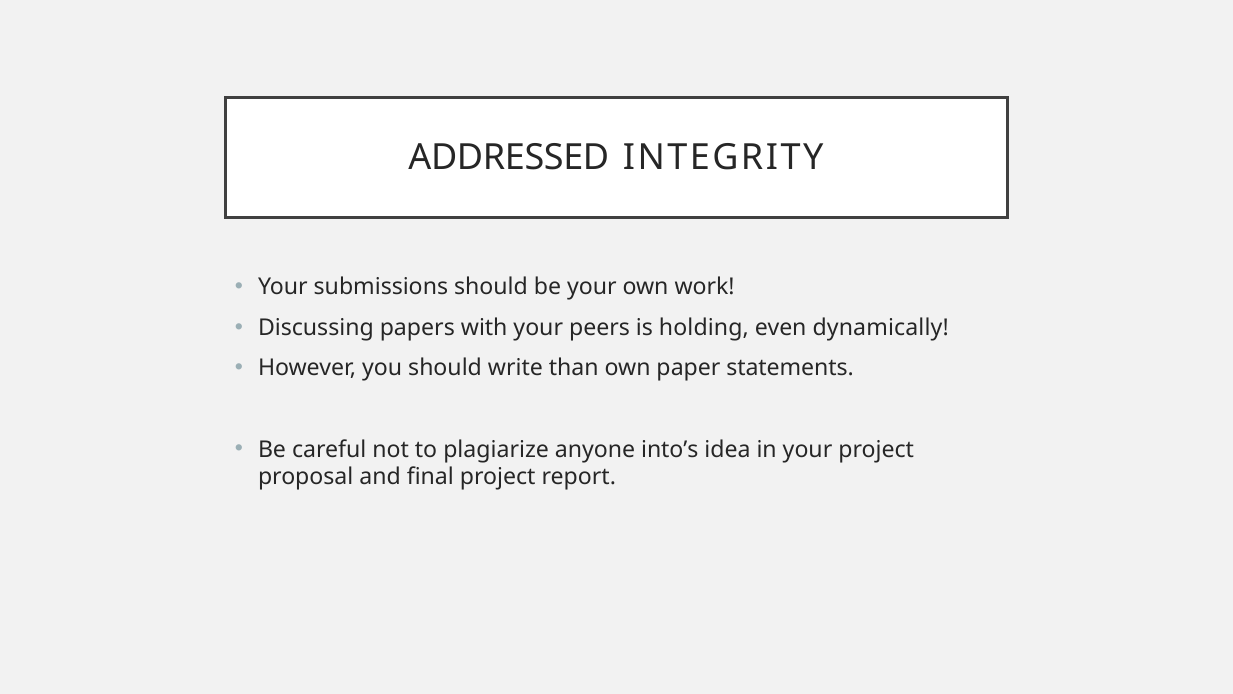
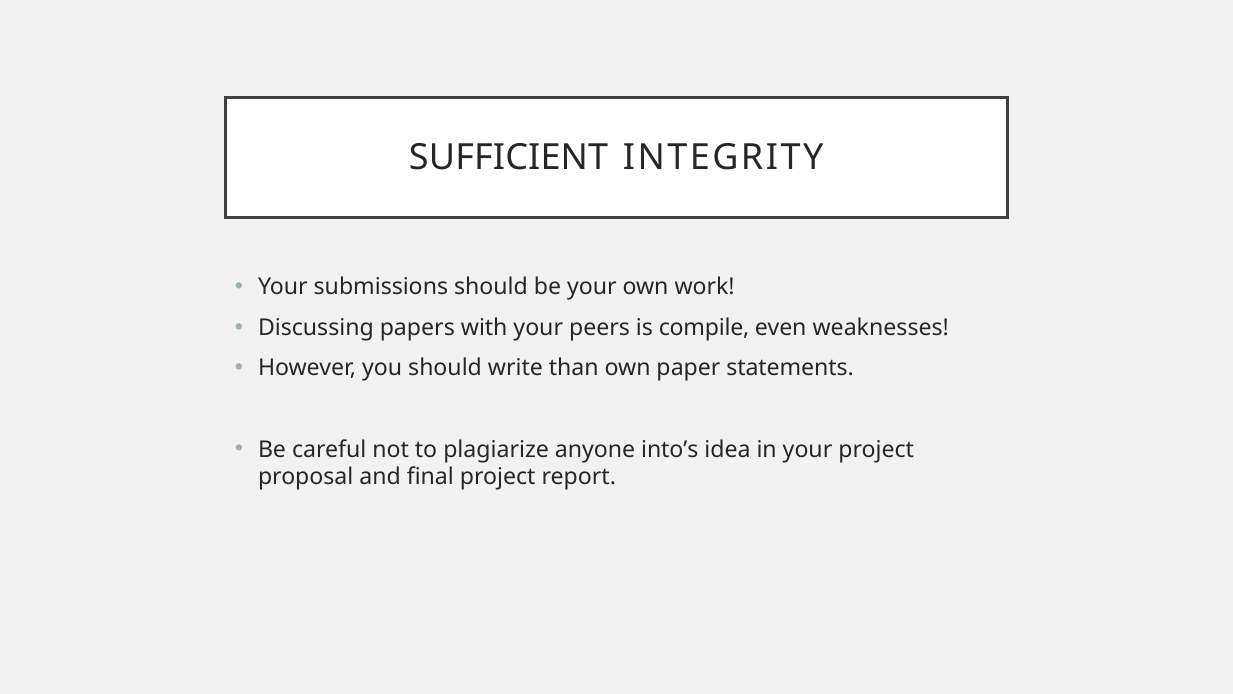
ADDRESSED: ADDRESSED -> SUFFICIENT (509, 157)
holding: holding -> compile (704, 327)
dynamically: dynamically -> weaknesses (881, 327)
